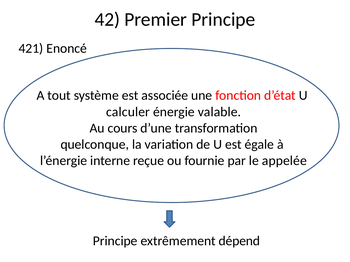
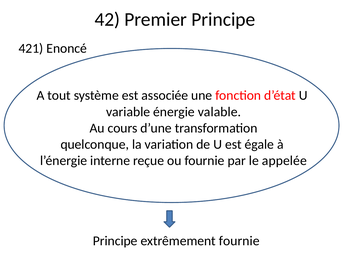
calculer: calculer -> variable (128, 112)
extrêmement dépend: dépend -> fournie (239, 241)
